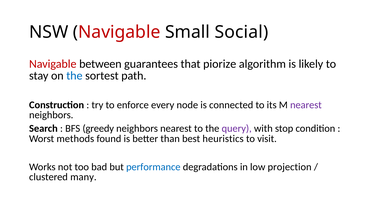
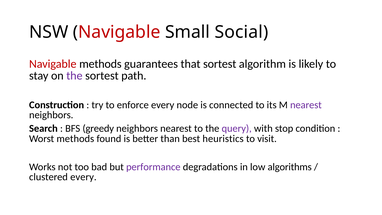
Navigable between: between -> methods (100, 64)
that piorize: piorize -> sortest (220, 64)
the colour: blue -> purple (74, 76)
performance colour: blue -> purple (153, 167)
projection: projection -> algorithms (290, 167)
clustered many: many -> every (83, 177)
